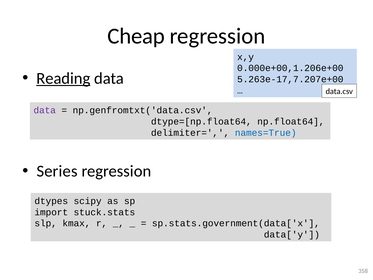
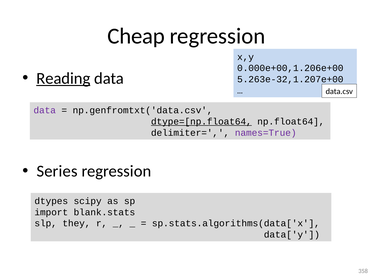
5.263e-17,7.207e+00: 5.263e-17,7.207e+00 -> 5.263e-32,1.207e+00 (290, 79)
dtype=[np.float64 underline: none -> present (201, 121)
names=True colour: blue -> purple (266, 133)
stuck.stats: stuck.stats -> blank.stats (104, 212)
kmax: kmax -> they (76, 223)
sp.stats.government(data['x: sp.stats.government(data['x -> sp.stats.algorithms(data['x (236, 223)
